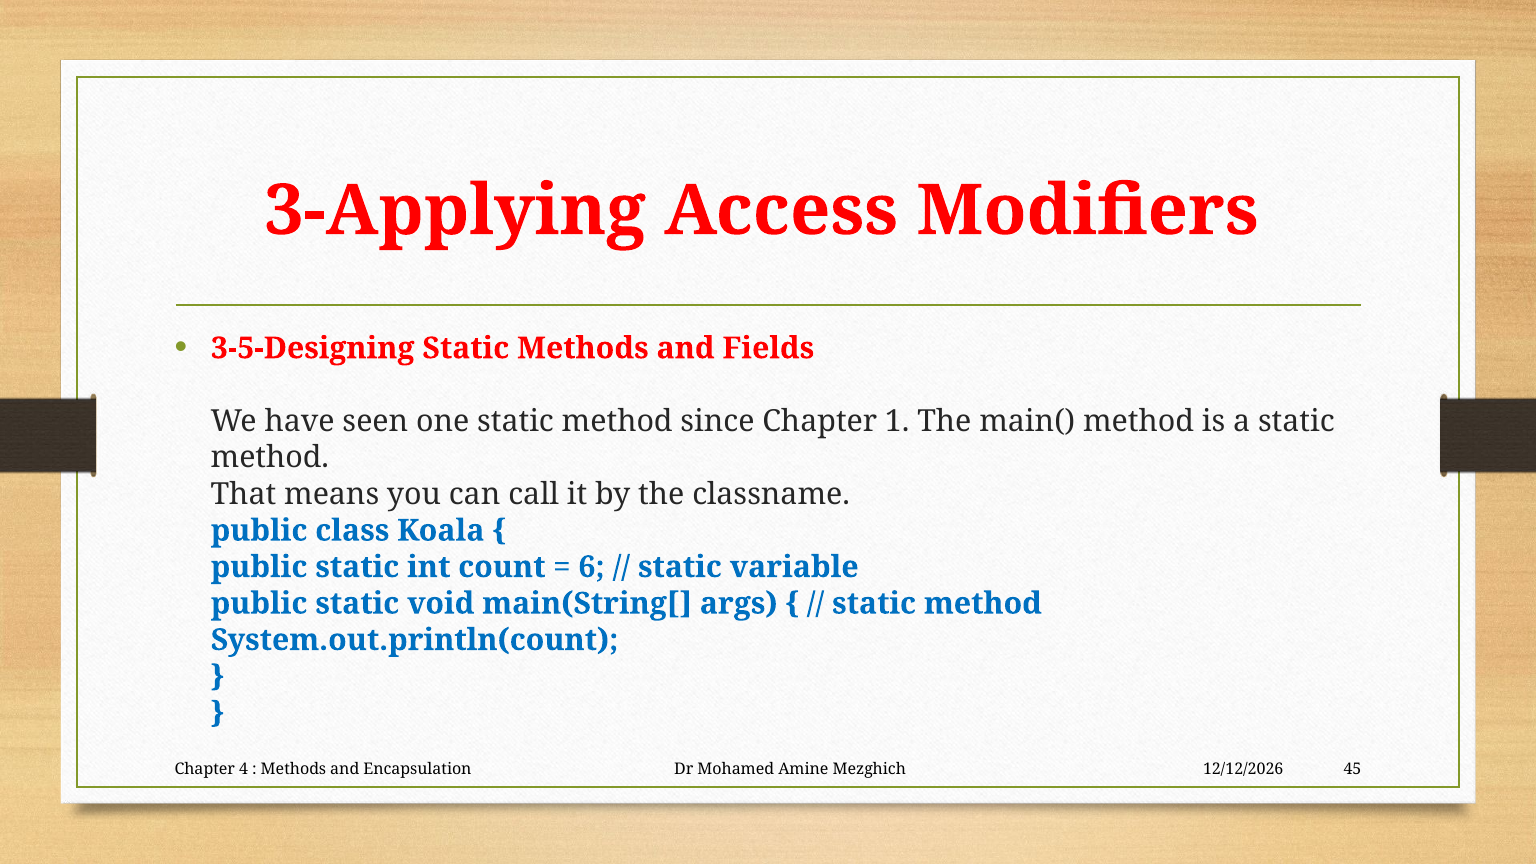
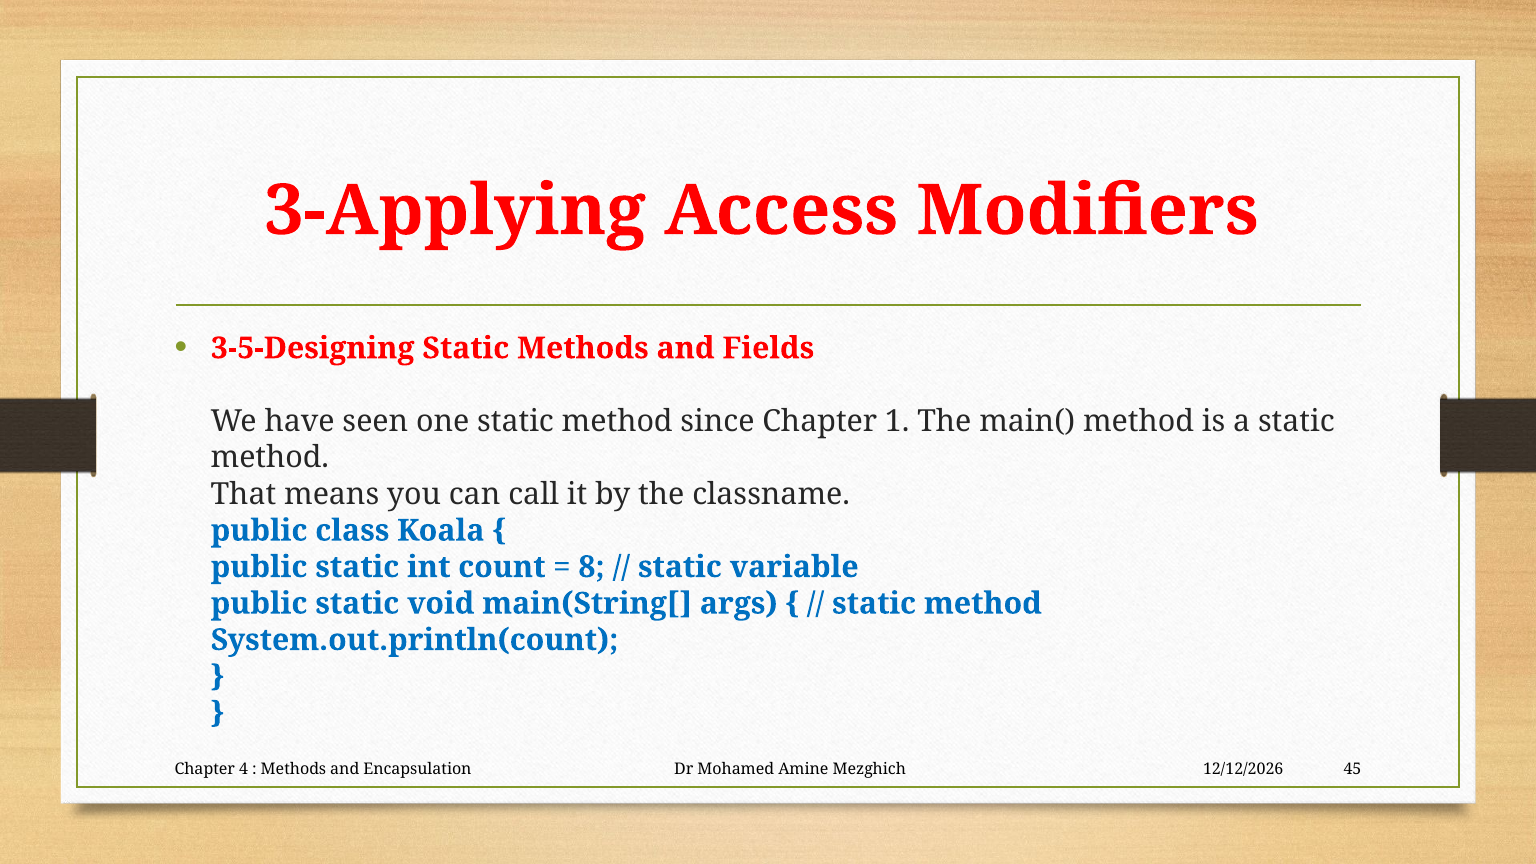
6: 6 -> 8 (591, 567)
